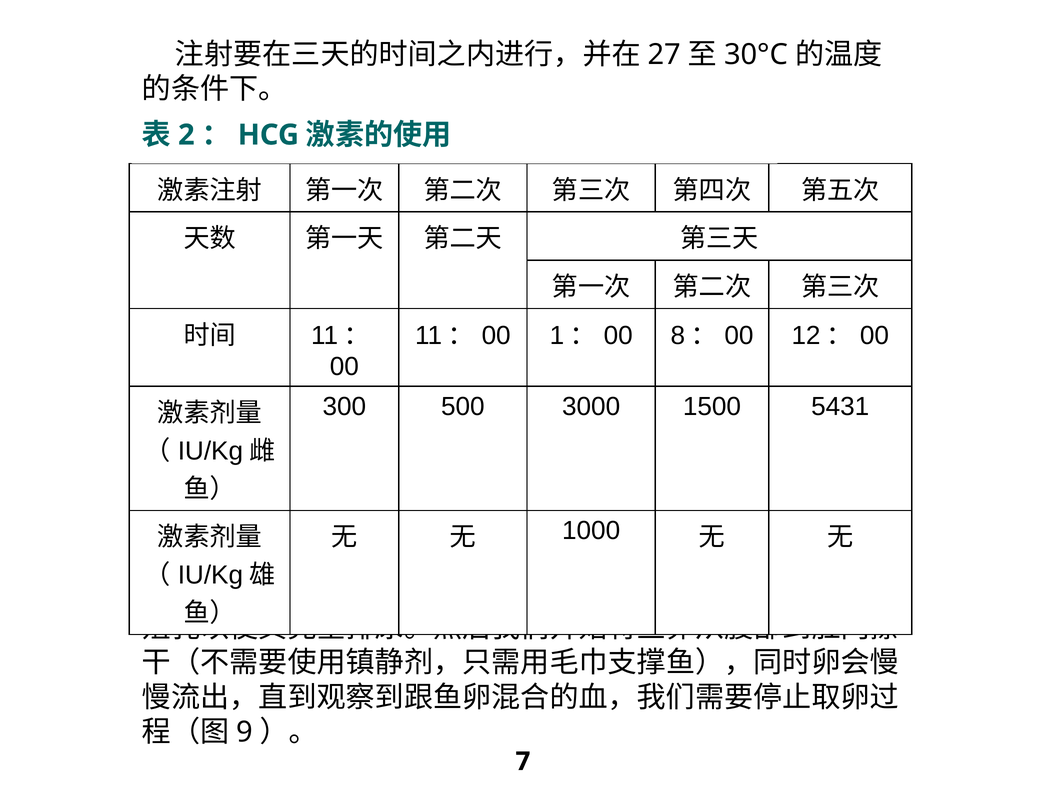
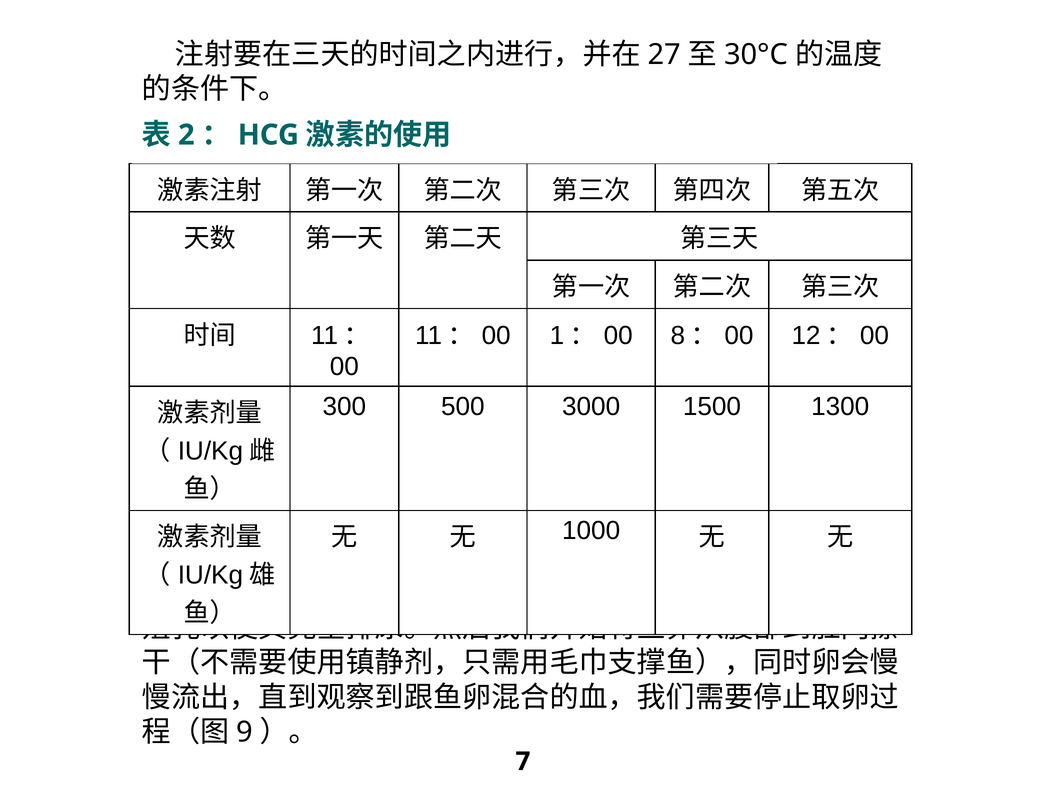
5431: 5431 -> 1300 (840, 406)
